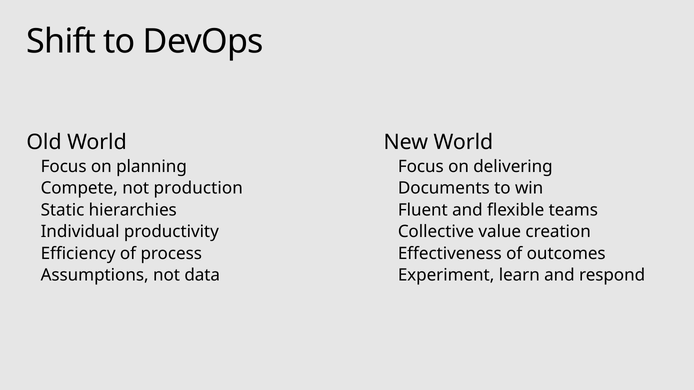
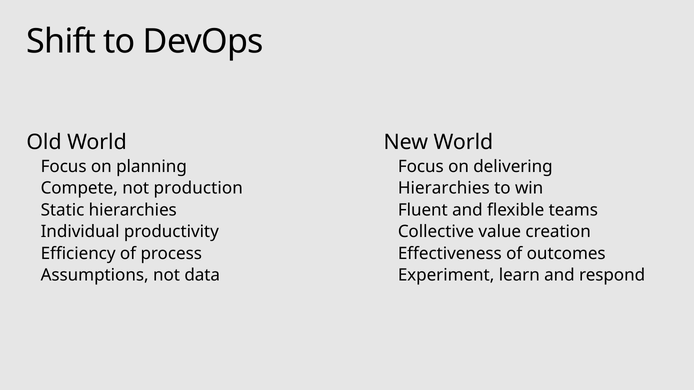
Documents: Documents -> Hierarchies (444, 188)
